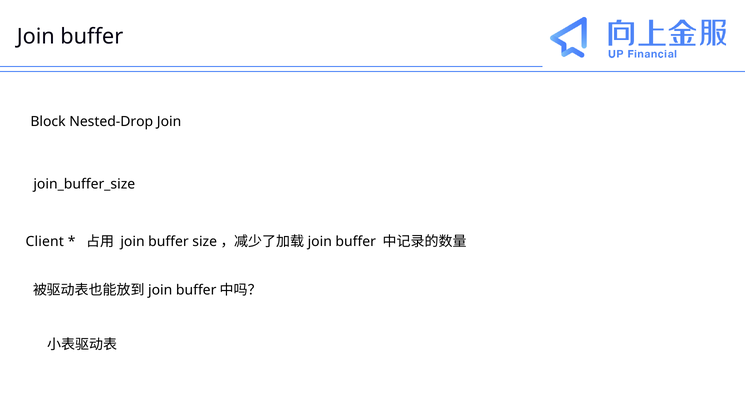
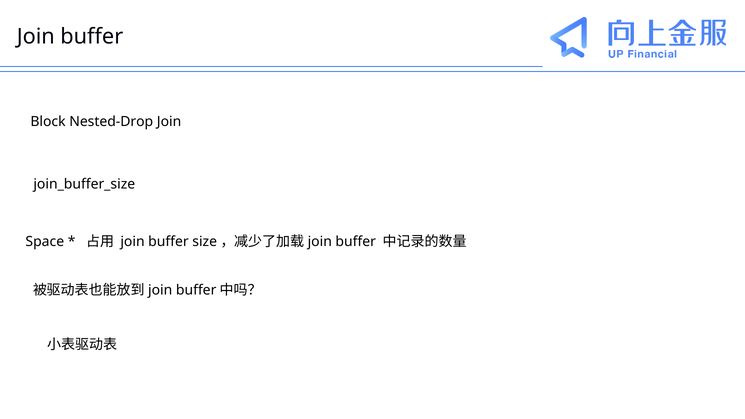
Client: Client -> Space (45, 242)
